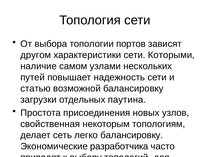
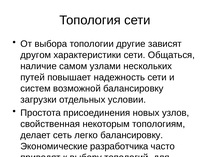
портов: портов -> другие (131, 44)
Которыми: Которыми -> Общаться (171, 55)
статью: статью -> систем (36, 89)
паутина: паутина -> условии (127, 100)
